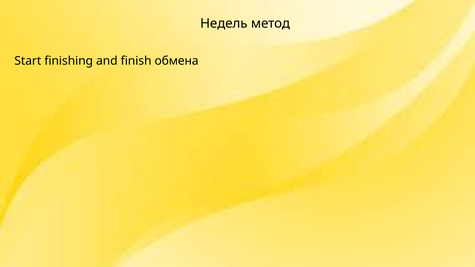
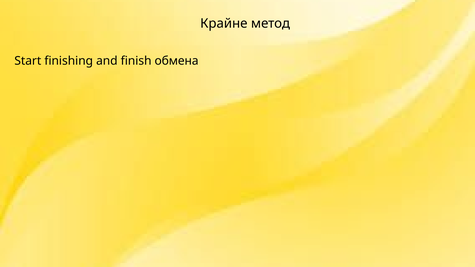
Недель: Недель -> Крайне (224, 24)
